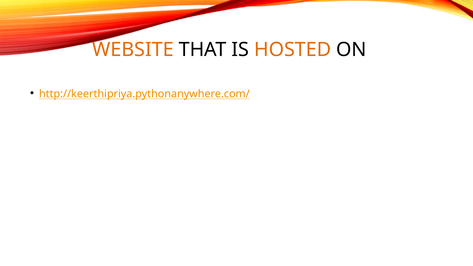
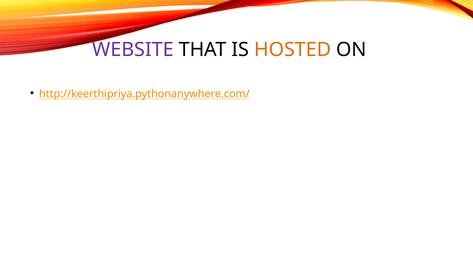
WEBSITE colour: orange -> purple (133, 50)
